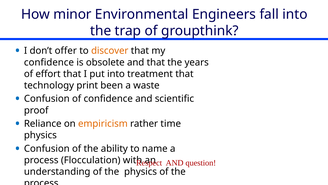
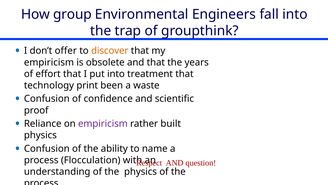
minor: minor -> group (72, 14)
confidence: confidence -> empiricism (49, 62)
empiricism colour: orange -> purple (103, 123)
time: time -> built (171, 123)
